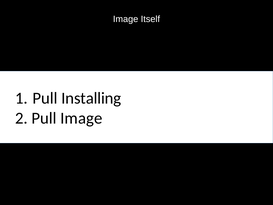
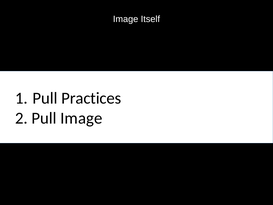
Installing: Installing -> Practices (91, 98)
